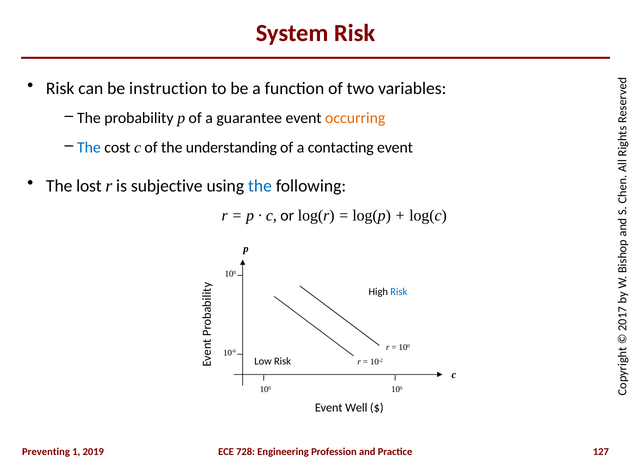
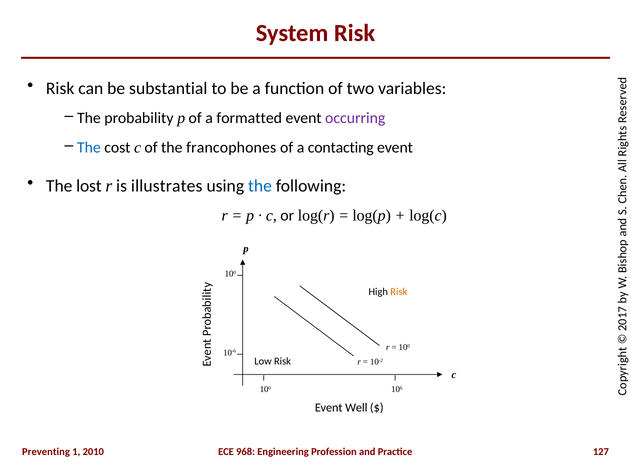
instruction: instruction -> substantial (168, 89)
guarantee: guarantee -> formatted (249, 118)
occurring colour: orange -> purple (355, 118)
understanding: understanding -> francophones (231, 147)
subjective: subjective -> illustrates (167, 186)
Risk colour: blue -> orange (399, 292)
2019: 2019 -> 2010 (93, 452)
728: 728 -> 968 (246, 452)
